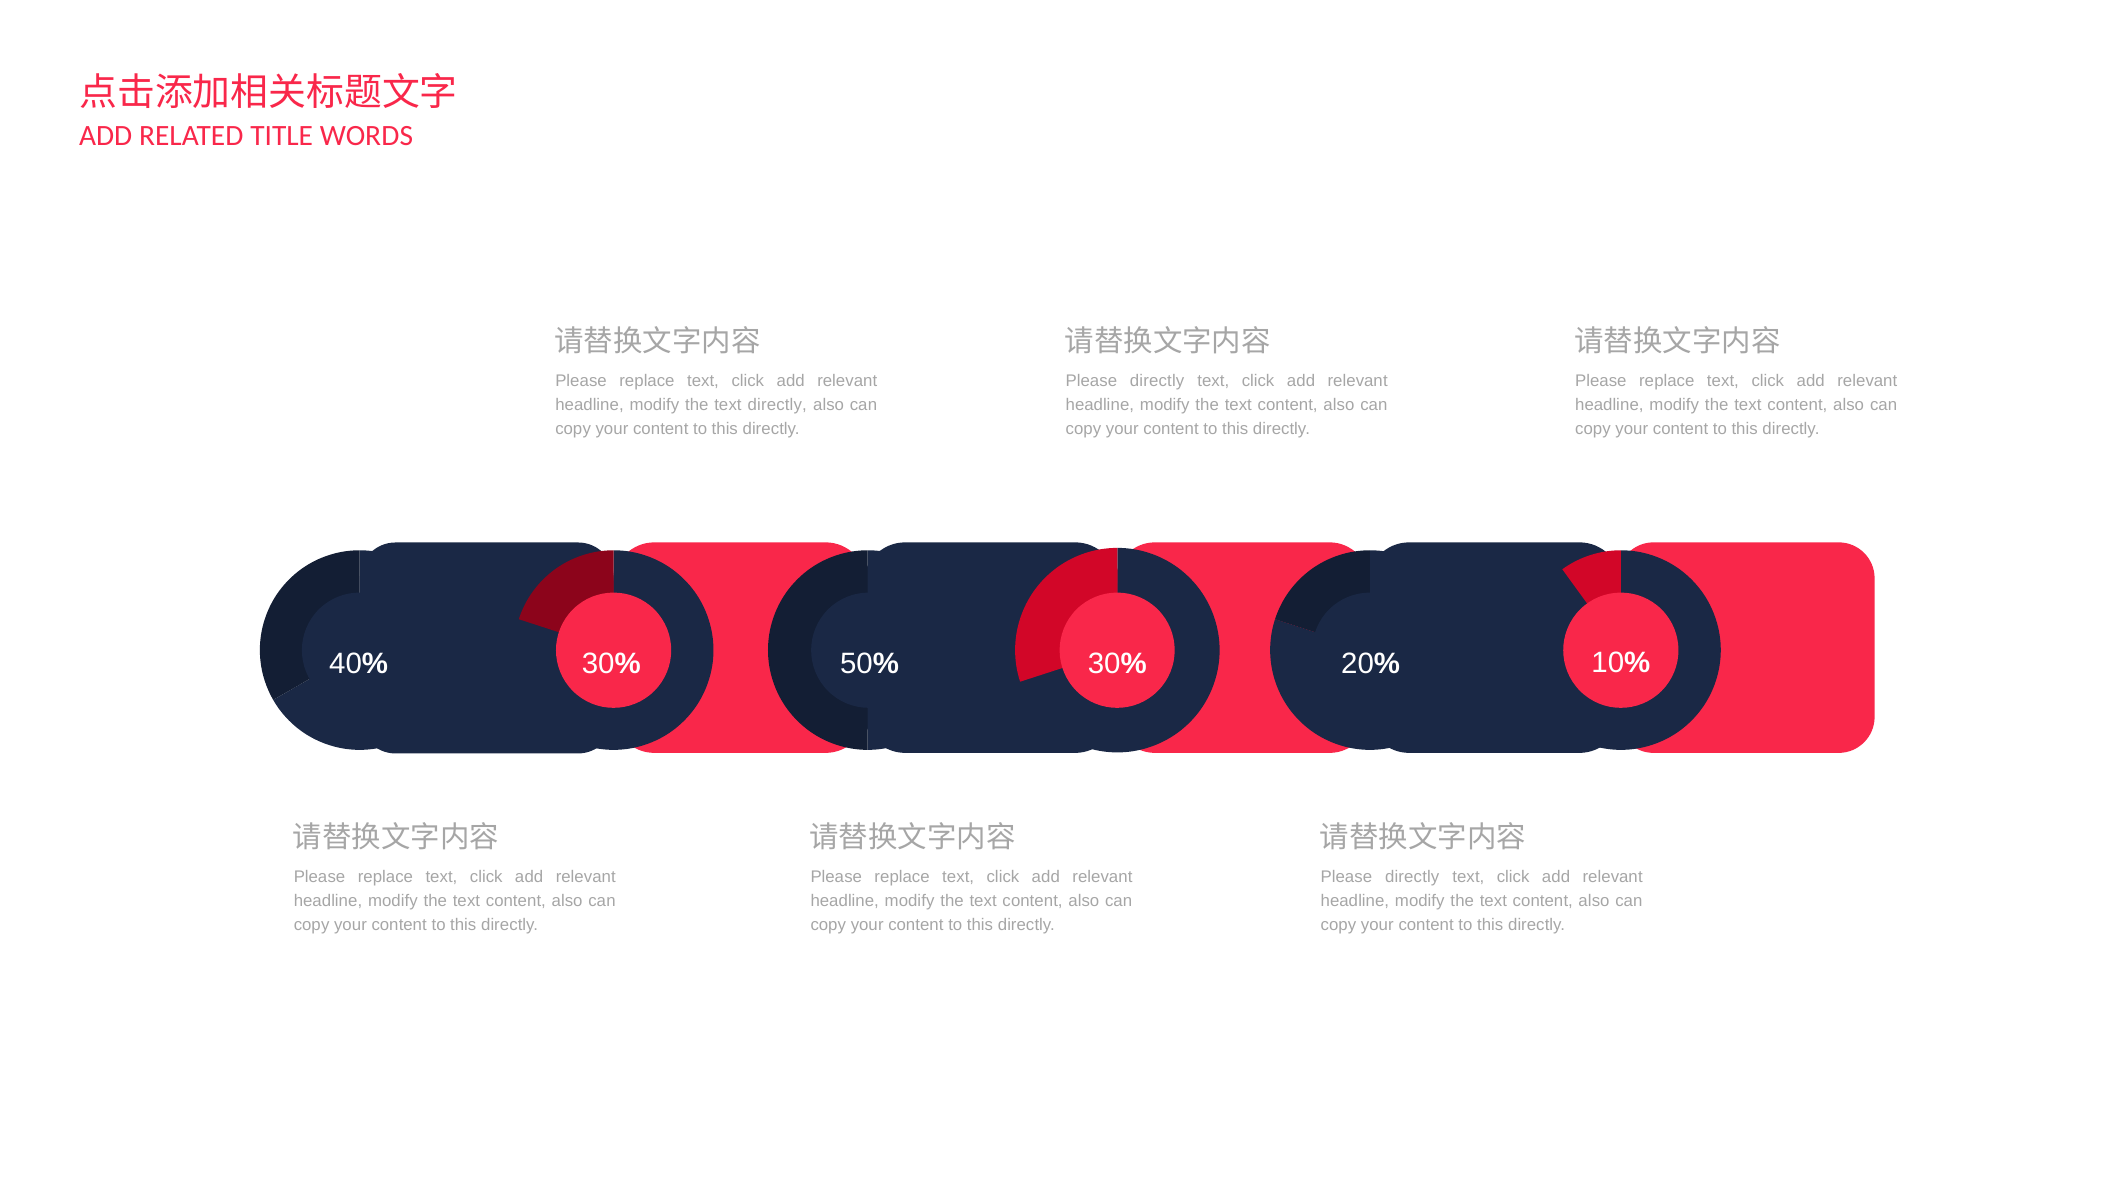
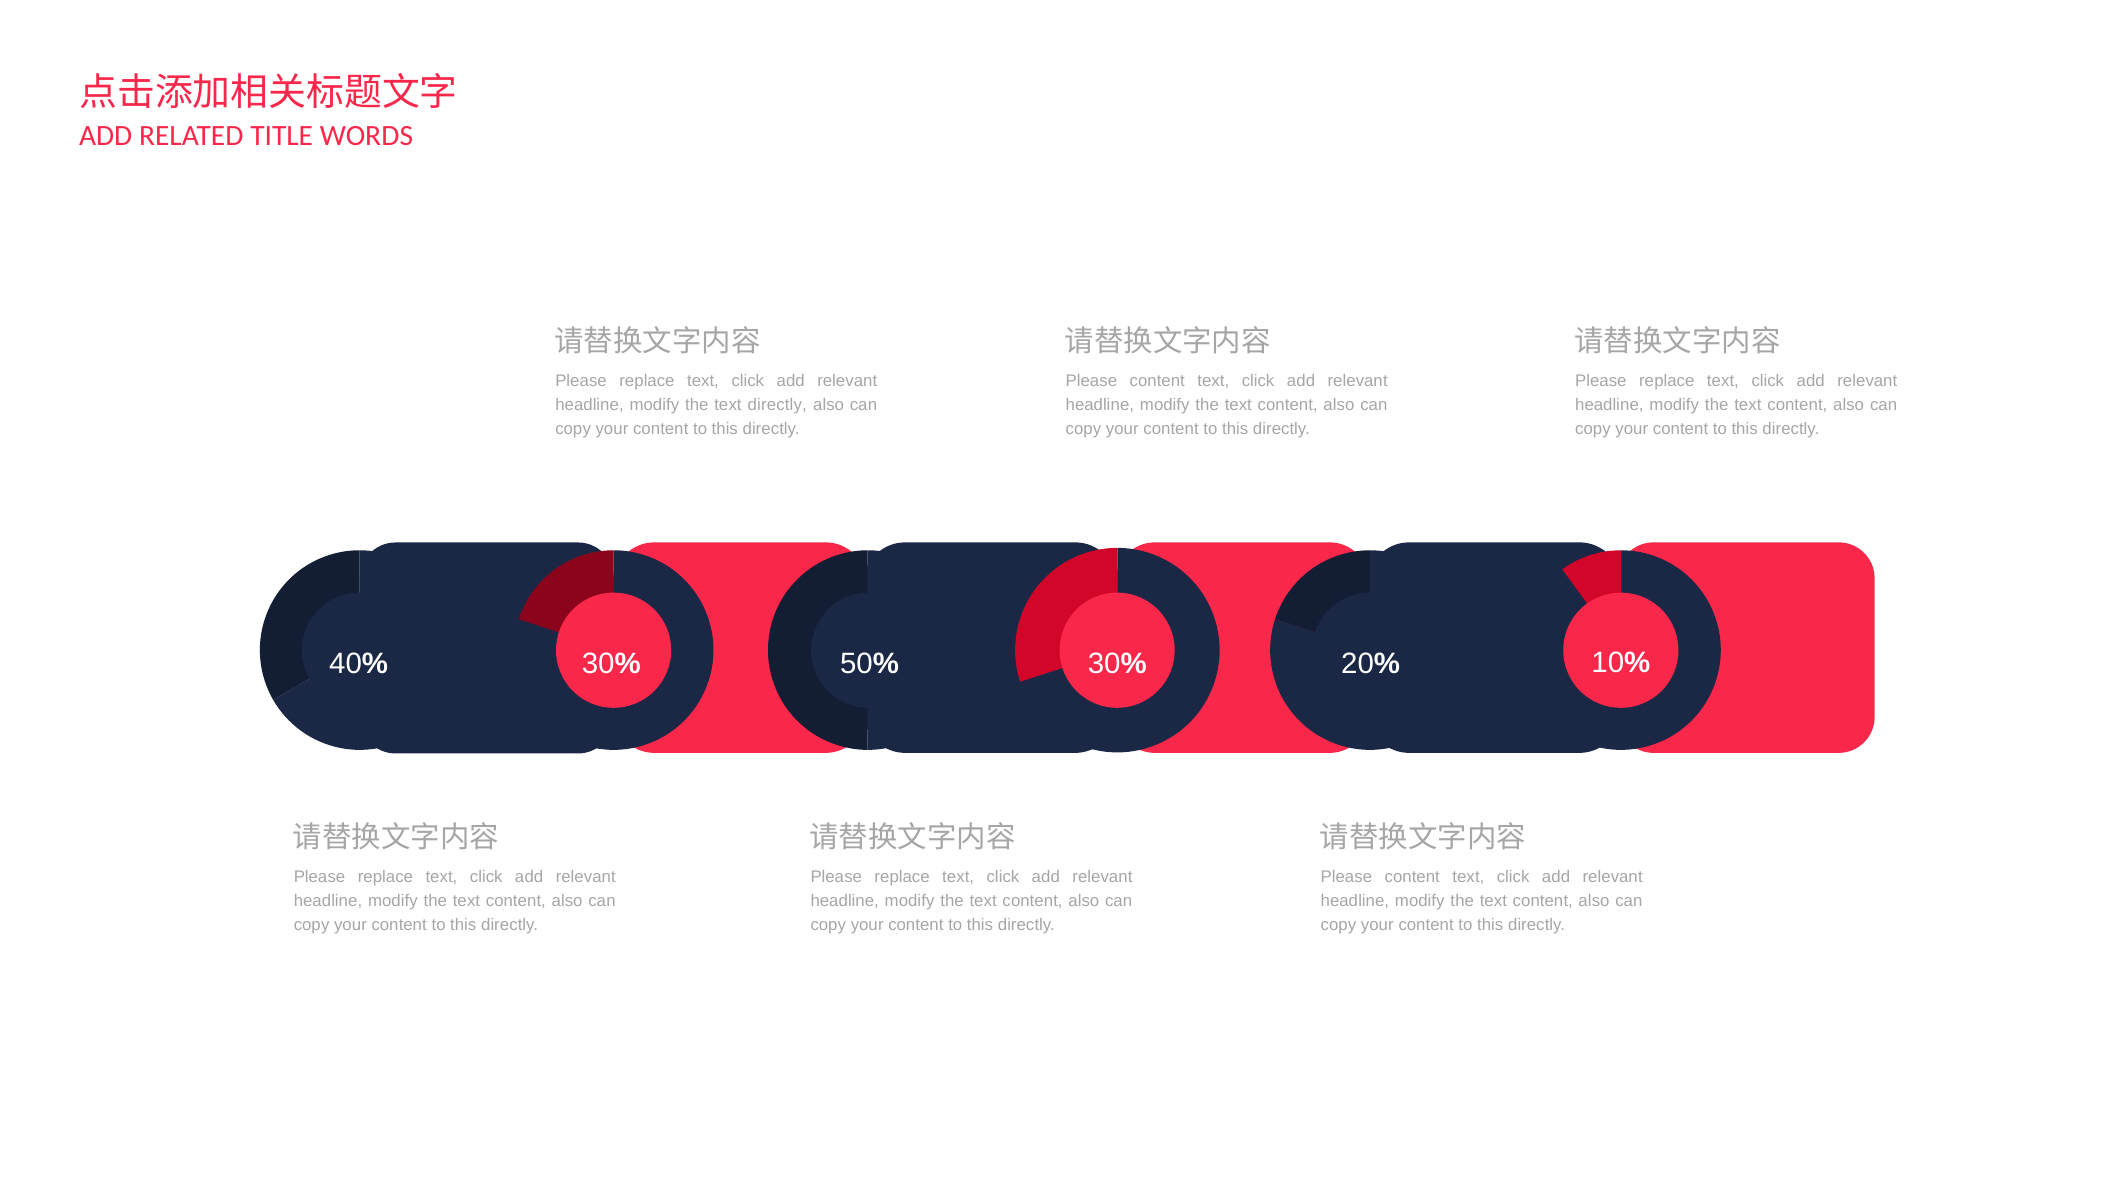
directly: directly -> content (1157, 381)
directly: directly -> content (1412, 877)
